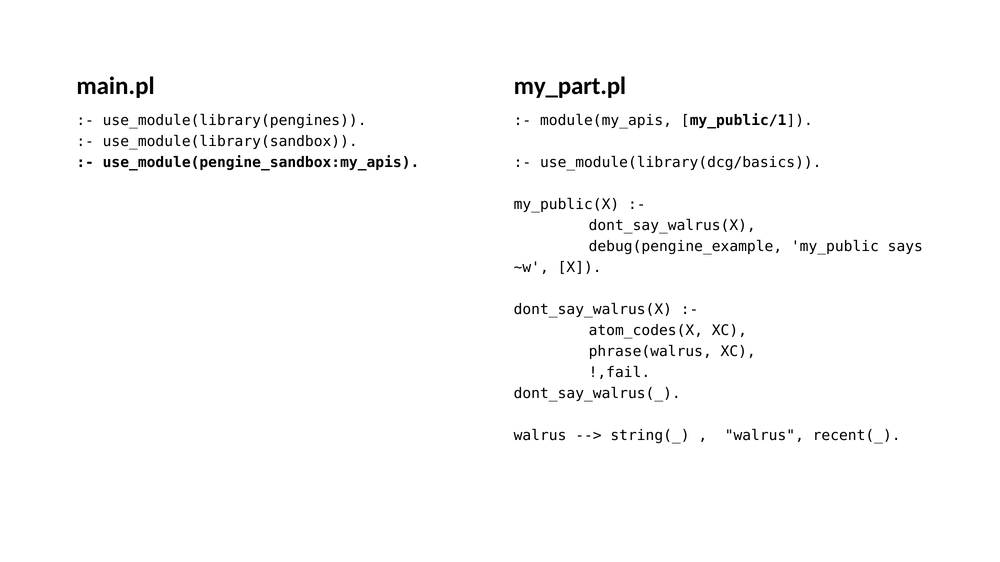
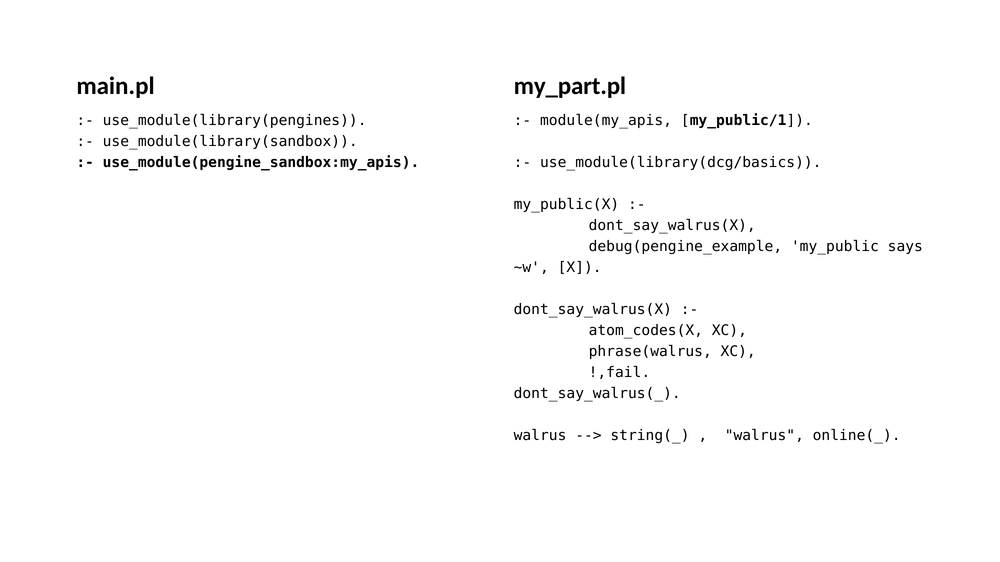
recent(_: recent(_ -> online(_ (857, 436)
